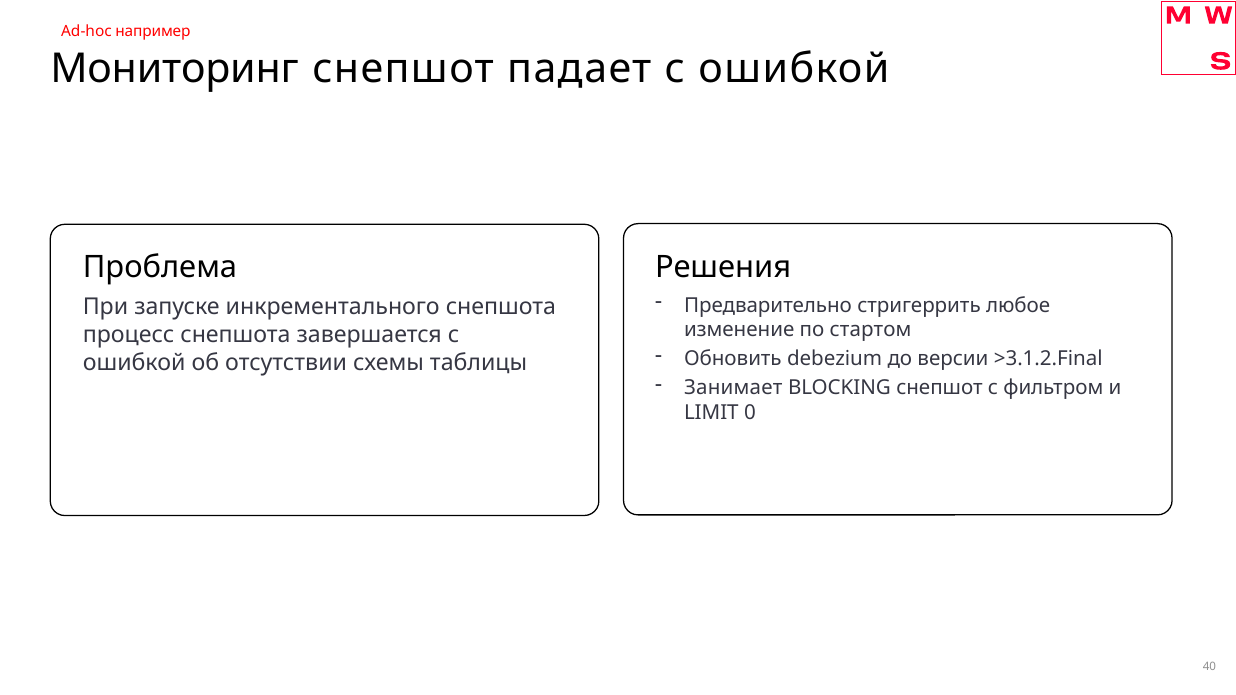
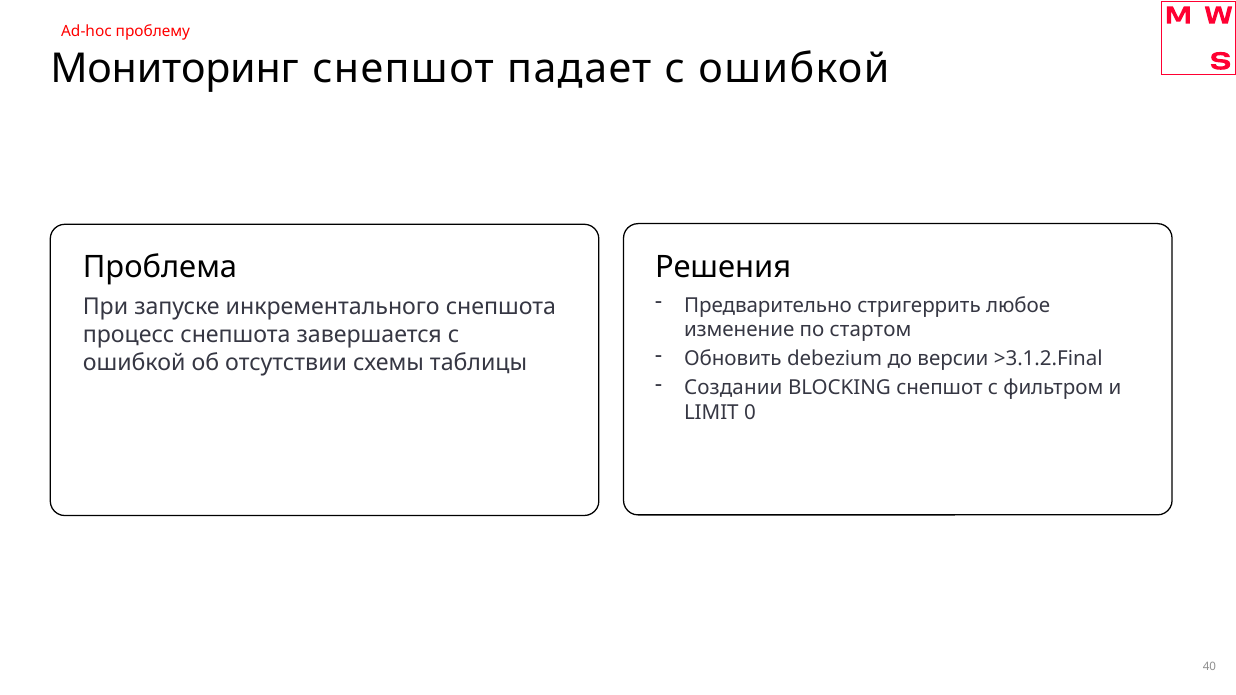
например: например -> проблему (153, 32)
Занимает: Занимает -> Создании (733, 388)
